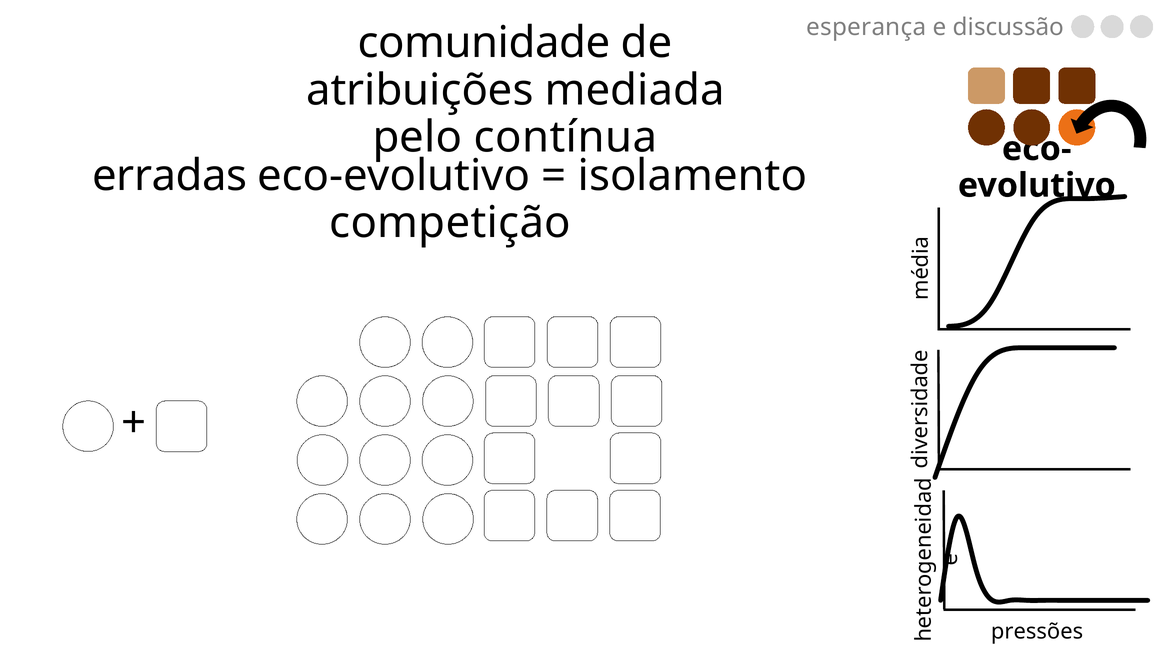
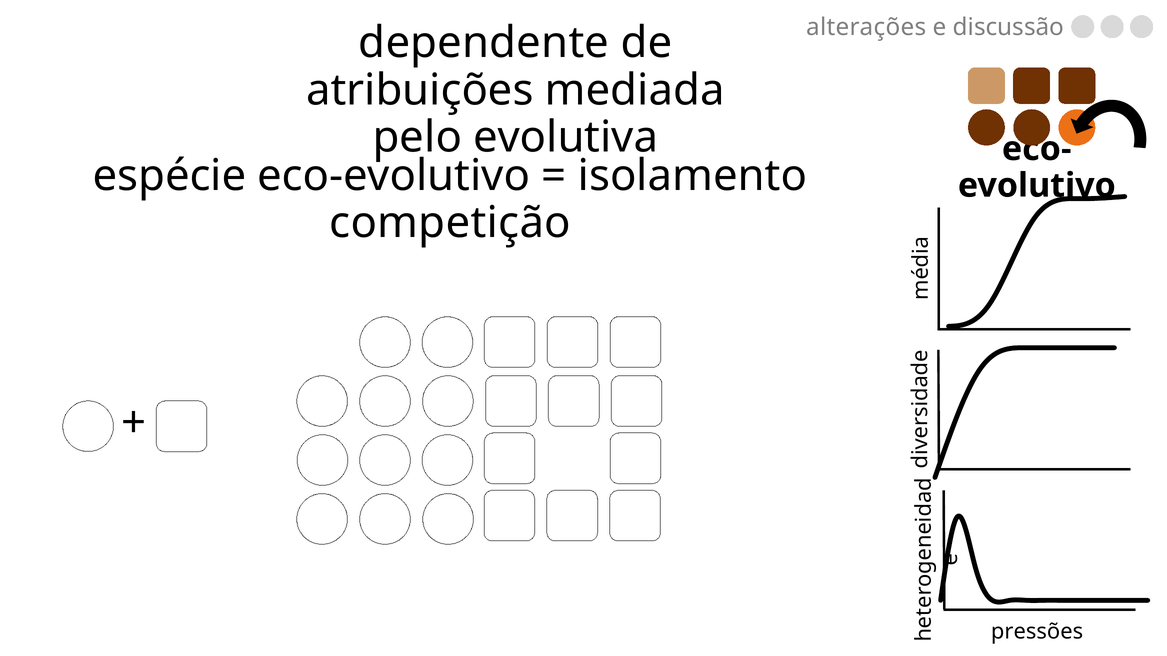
esperança: esperança -> alterações (866, 27)
comunidade: comunidade -> dependente (484, 43)
contínua: contínua -> evolutiva (566, 138)
erradas: erradas -> espécie (170, 176)
